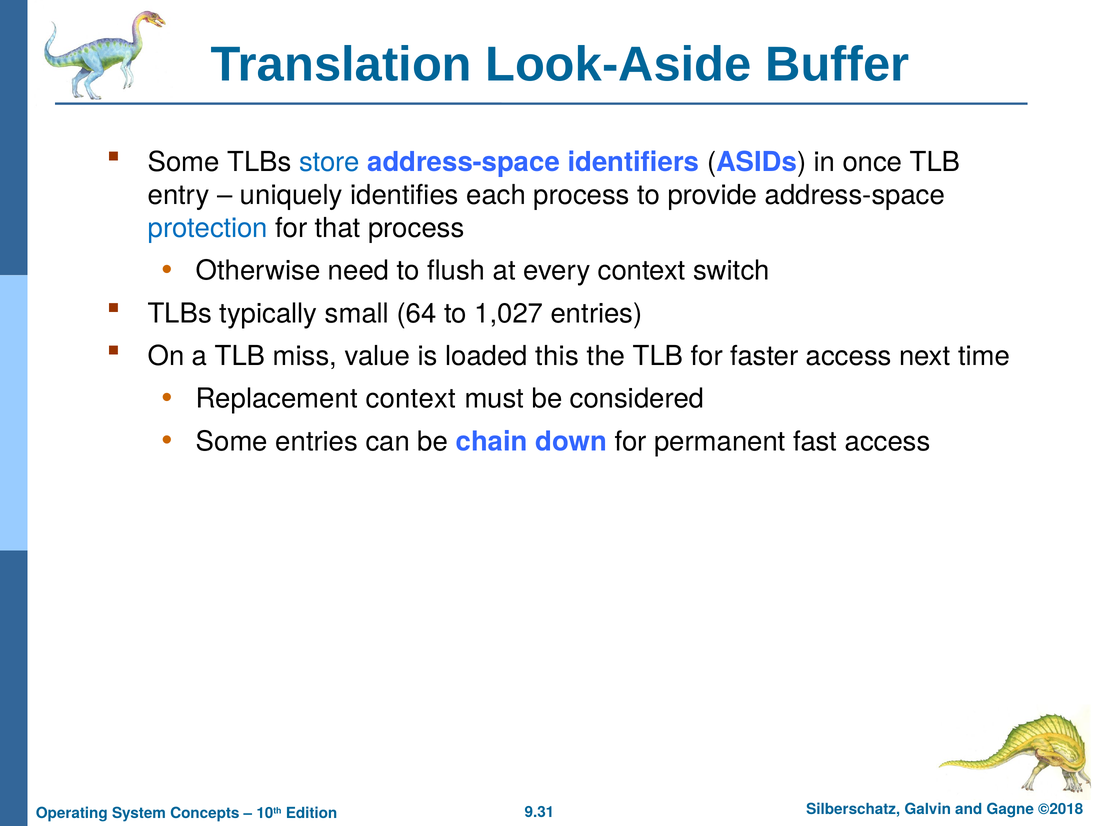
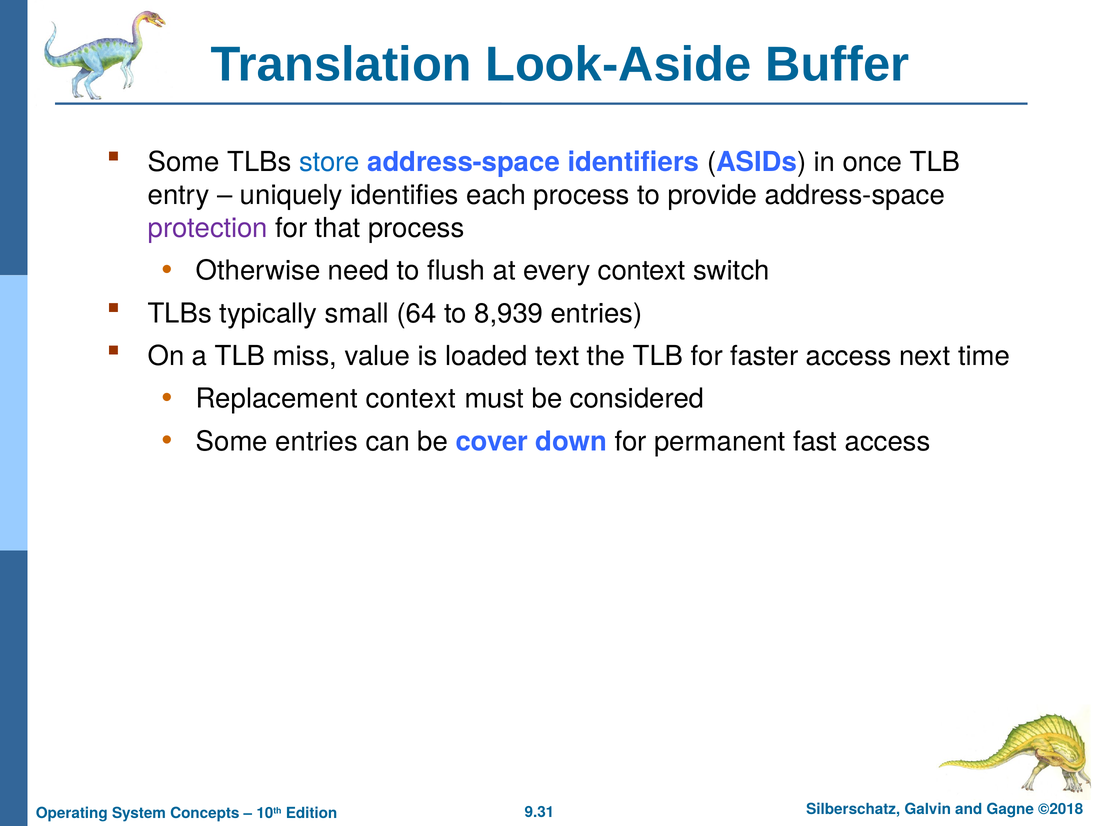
protection colour: blue -> purple (208, 228)
1,027: 1,027 -> 8,939 (509, 313)
this: this -> text (557, 356)
chain: chain -> cover (492, 441)
